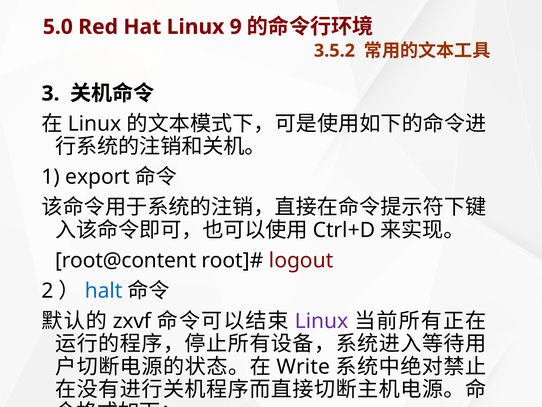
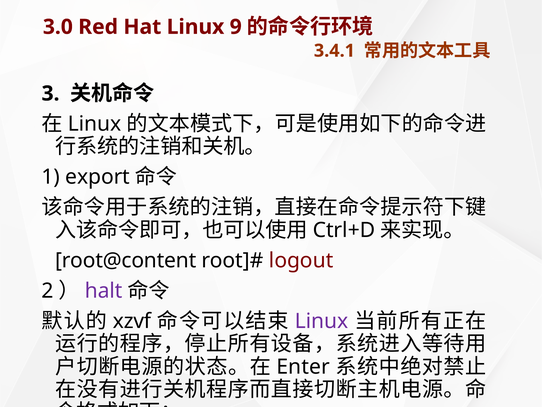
5.0: 5.0 -> 3.0 (58, 27)
3.5.2: 3.5.2 -> 3.4.1 (334, 51)
halt colour: blue -> purple (104, 290)
zxvf: zxvf -> xzvf (132, 321)
Write: Write -> Enter (303, 366)
